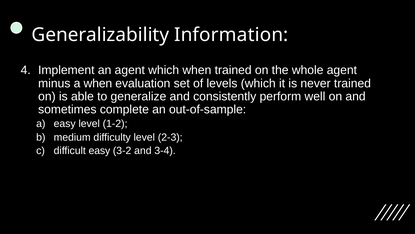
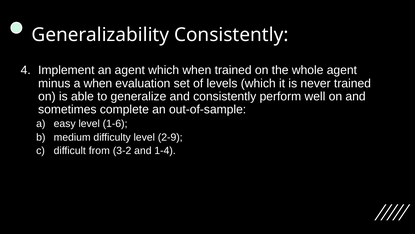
Generalizability Information: Information -> Consistently (231, 35)
1-2: 1-2 -> 1-6 (115, 124)
2-3: 2-3 -> 2-9 (170, 137)
difficult easy: easy -> from (99, 150)
3-4: 3-4 -> 1-4 (165, 150)
